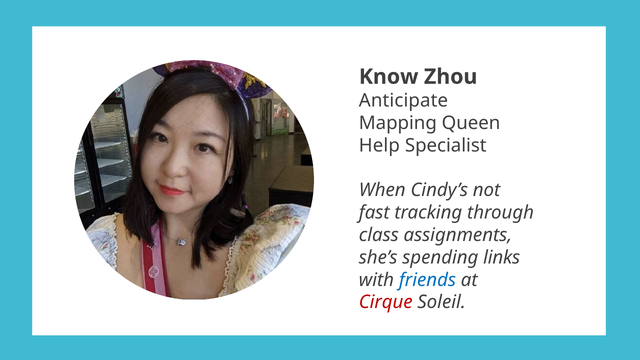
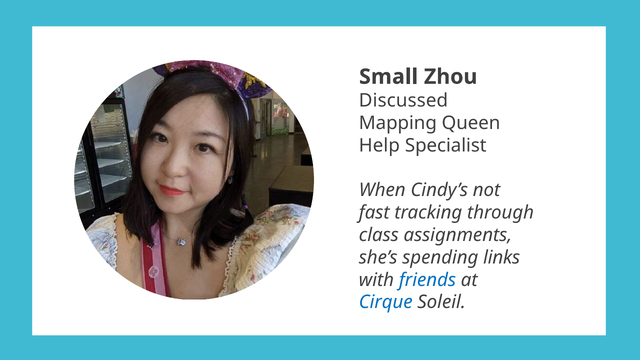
Know: Know -> Small (389, 77)
Anticipate: Anticipate -> Discussed (403, 101)
Cirque colour: red -> blue (386, 302)
